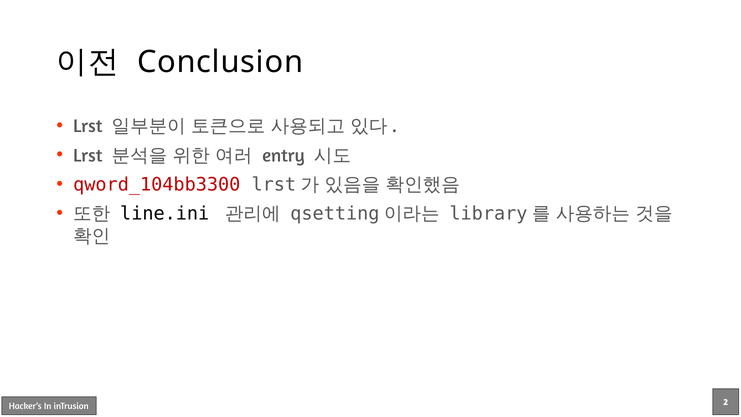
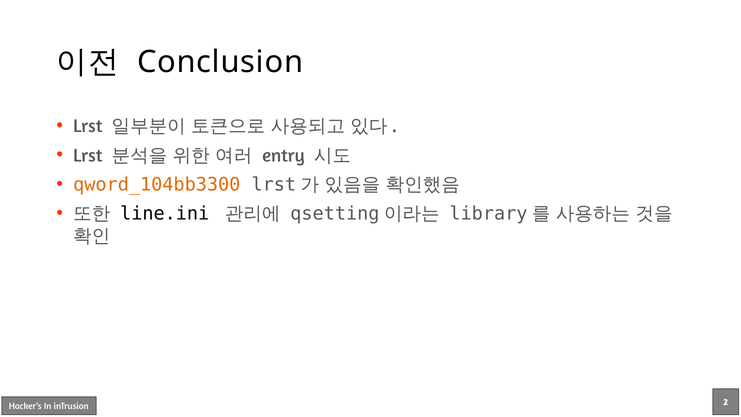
qword_104bb3300 colour: red -> orange (157, 185)
